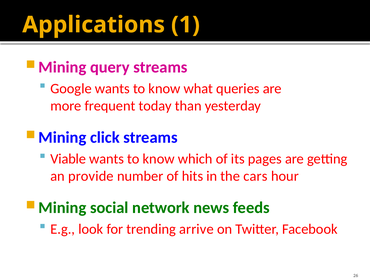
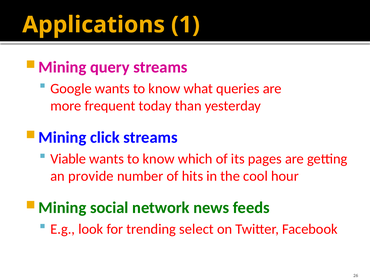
cars: cars -> cool (256, 176)
arrive: arrive -> select (196, 229)
